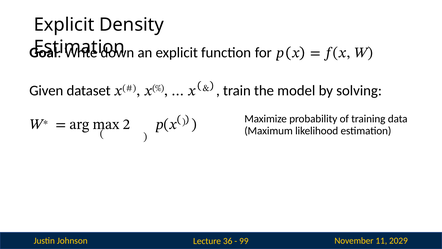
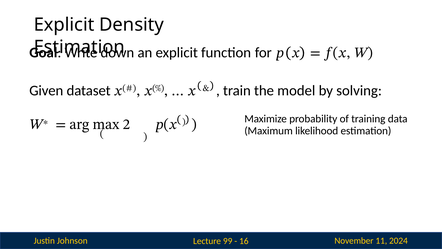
36: 36 -> 99 (228, 241)
99: 99 -> 16 (244, 241)
2029: 2029 -> 2024 (398, 241)
